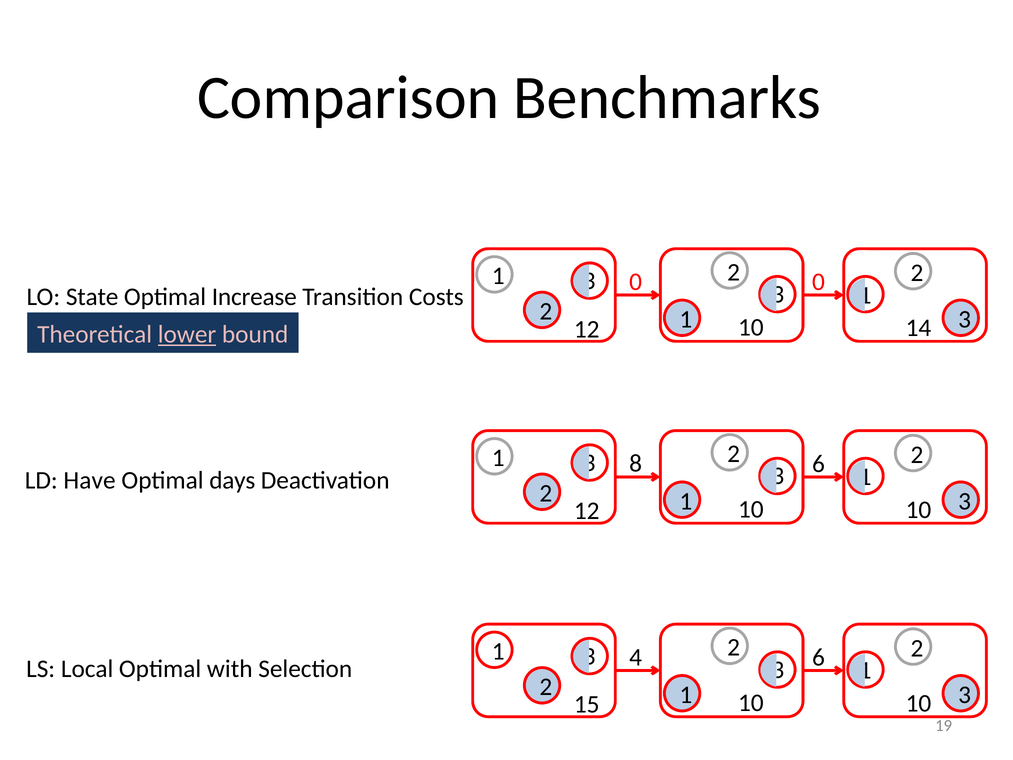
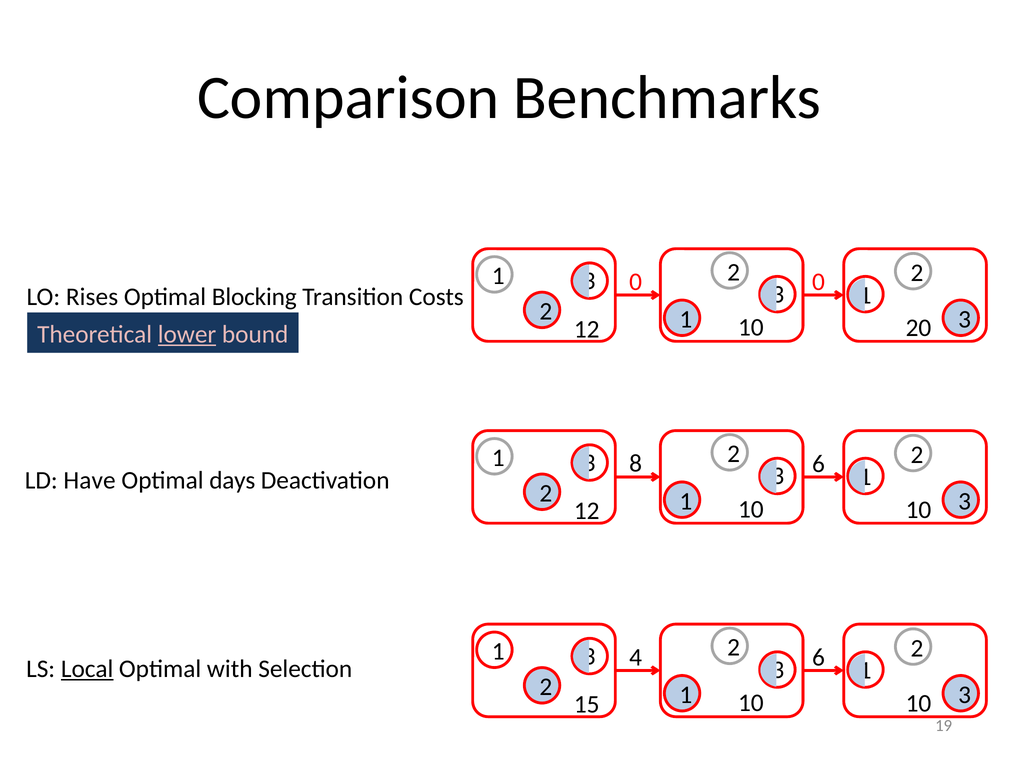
State: State -> Rises (92, 297)
Increase: Increase -> Blocking (254, 297)
14: 14 -> 20 (918, 328)
Local underline: none -> present (87, 669)
